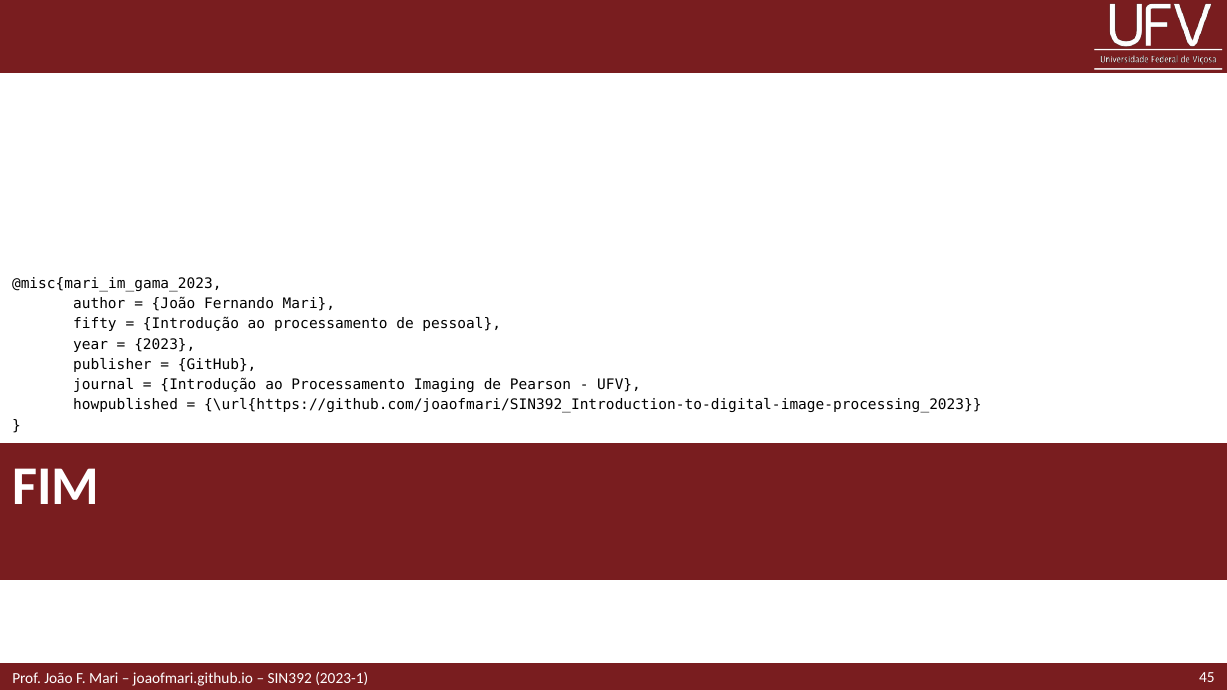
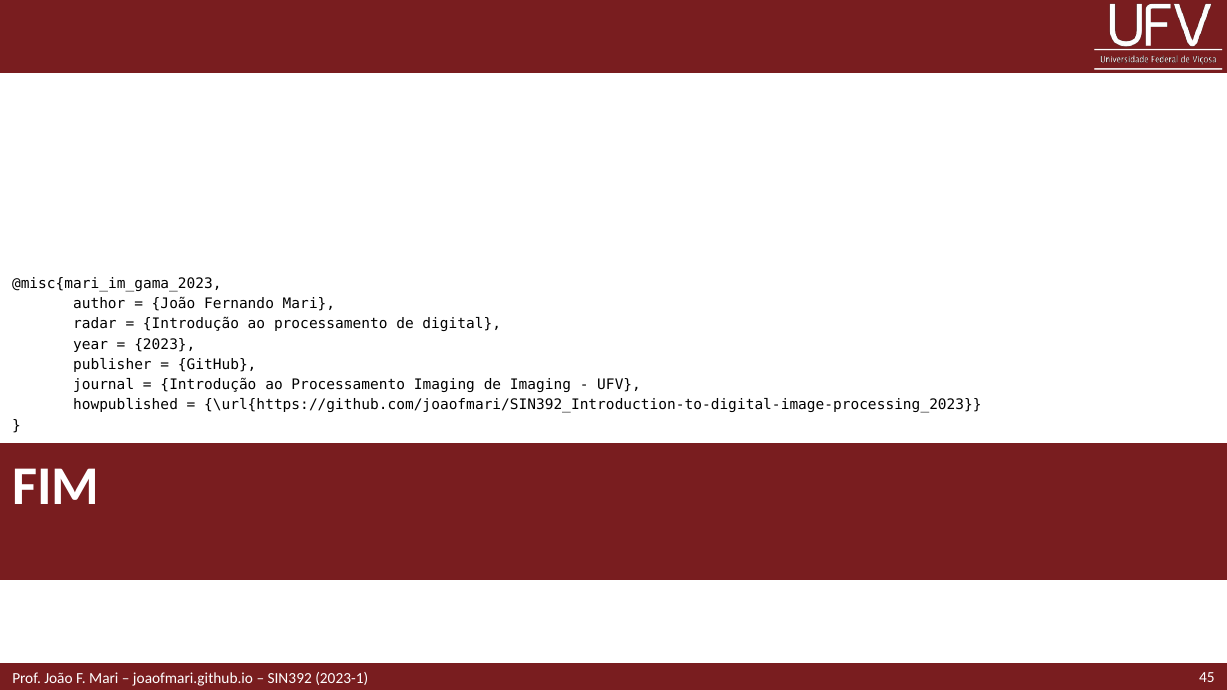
fifty: fifty -> radar (95, 324)
pessoal: pessoal -> digital (462, 324)
de Pearson: Pearson -> Imaging (540, 385)
